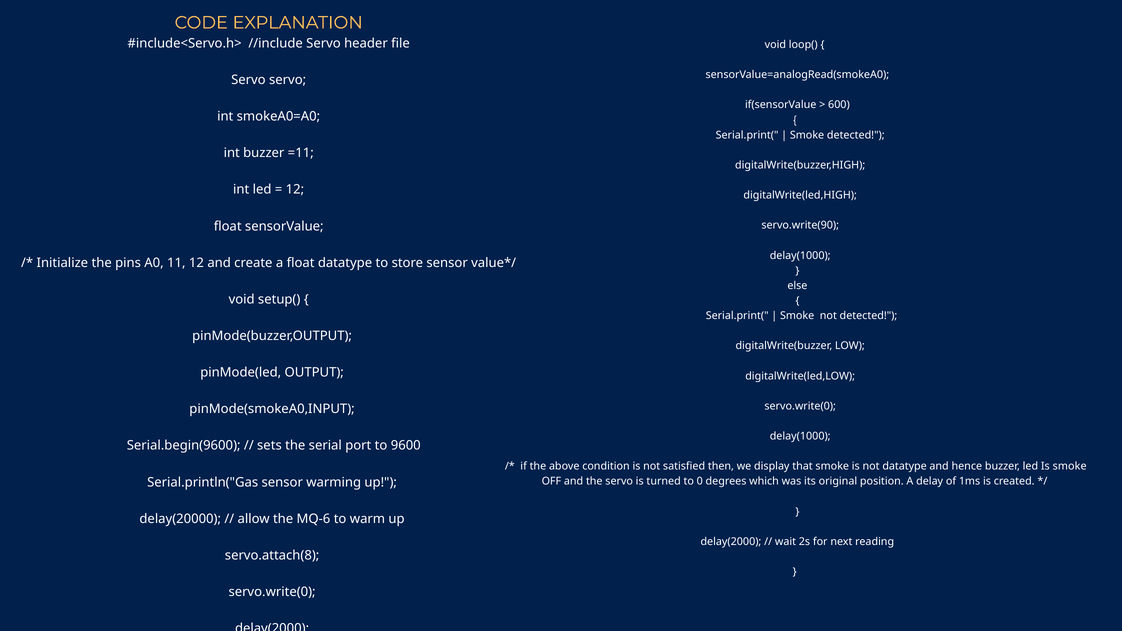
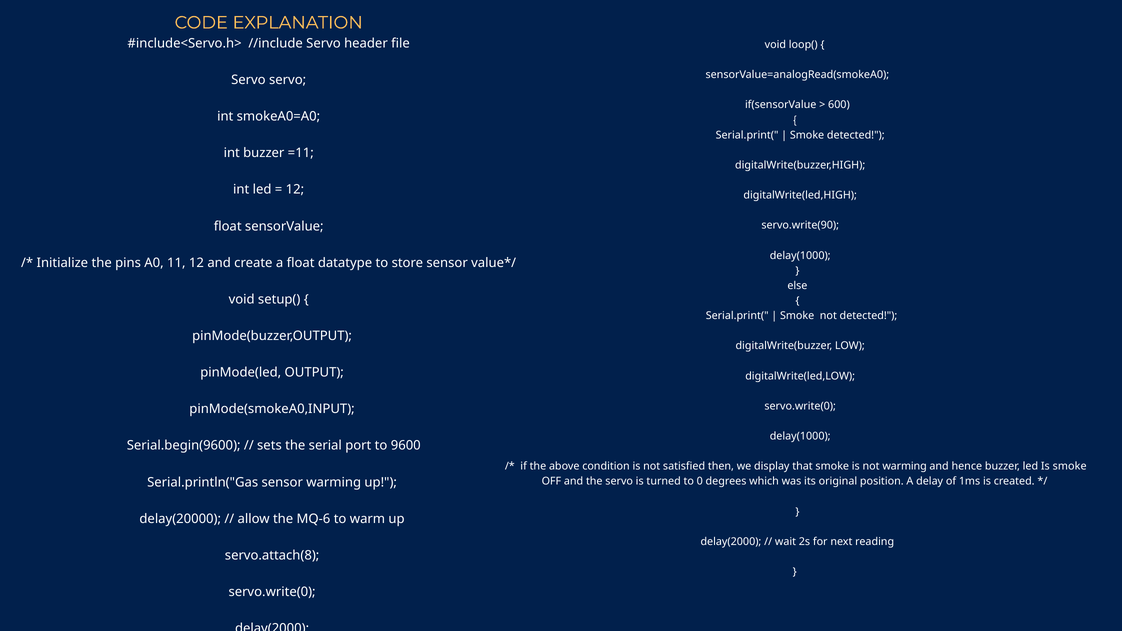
not datatype: datatype -> warming (905, 466)
